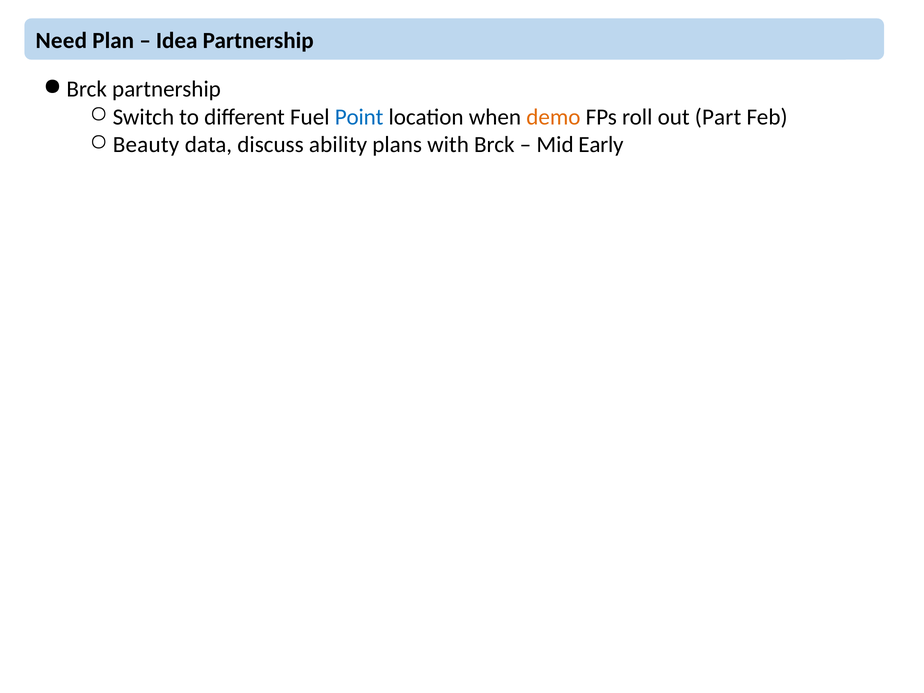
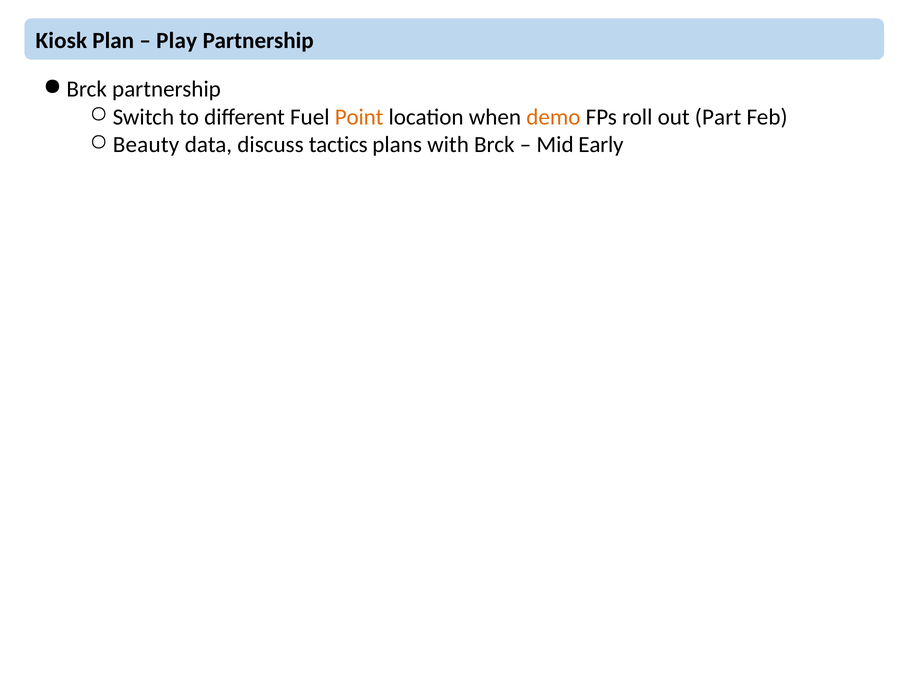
Need: Need -> Kiosk (61, 41)
Idea: Idea -> Play (177, 41)
Point colour: blue -> orange (359, 117)
ability: ability -> tactics (338, 145)
